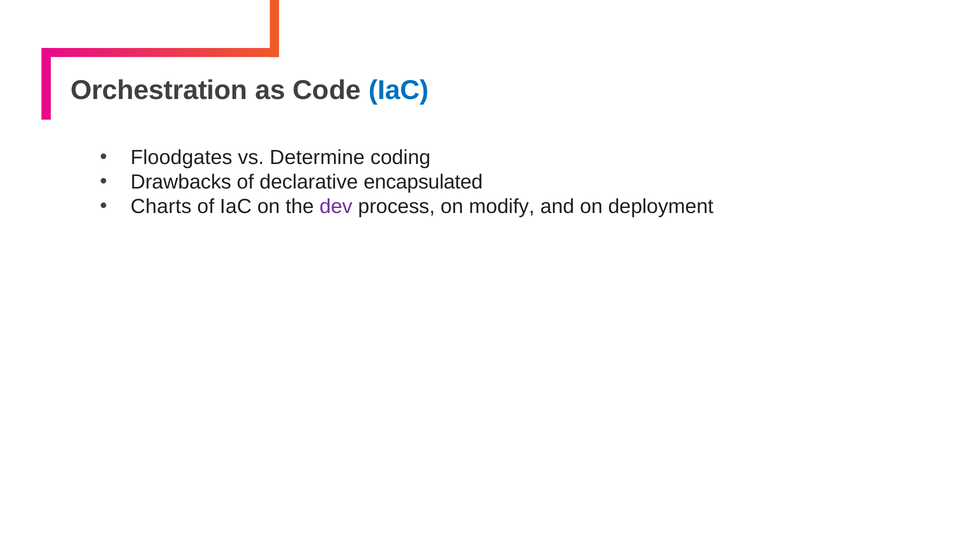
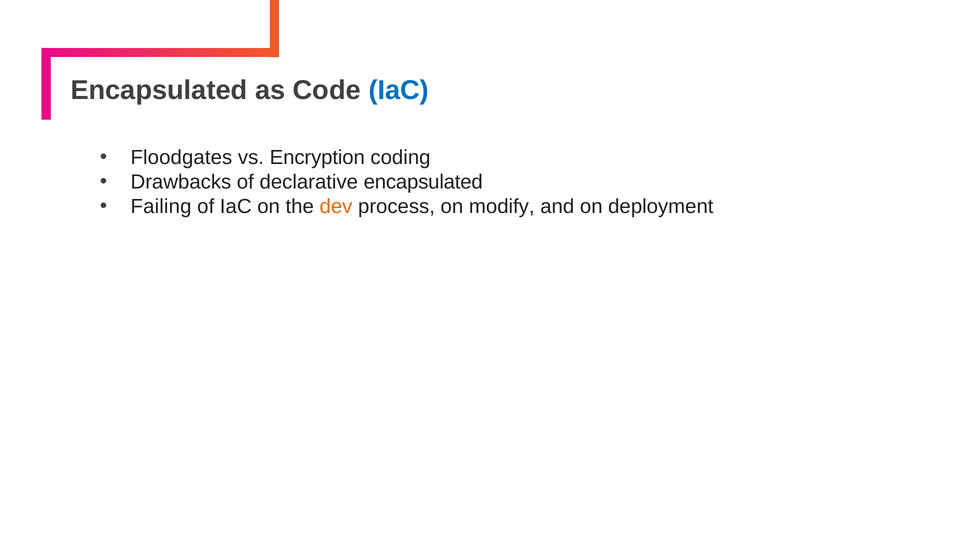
Orchestration: Orchestration -> Encapsulated (159, 90)
Determine: Determine -> Encryption (317, 158)
Charts: Charts -> Failing (161, 207)
dev colour: purple -> orange (336, 207)
